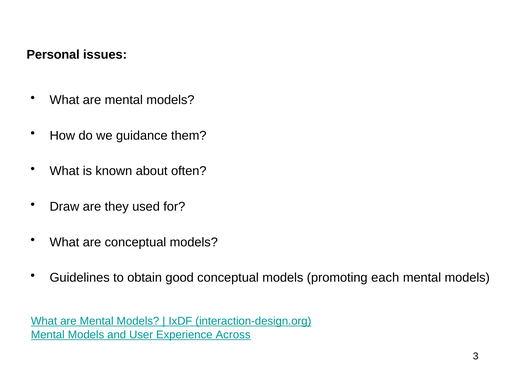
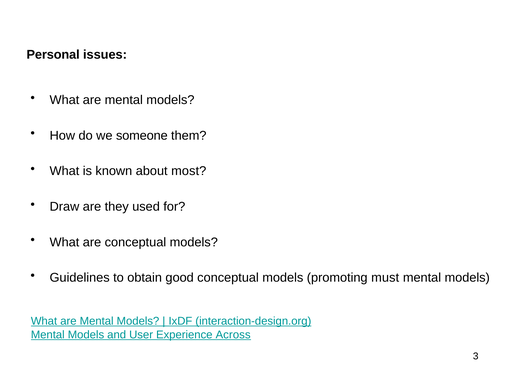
guidance: guidance -> someone (142, 136)
often: often -> most (189, 171)
each: each -> must (385, 278)
